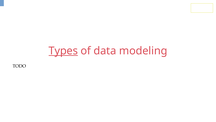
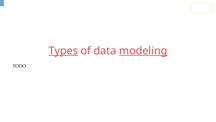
modeling underline: none -> present (143, 51)
